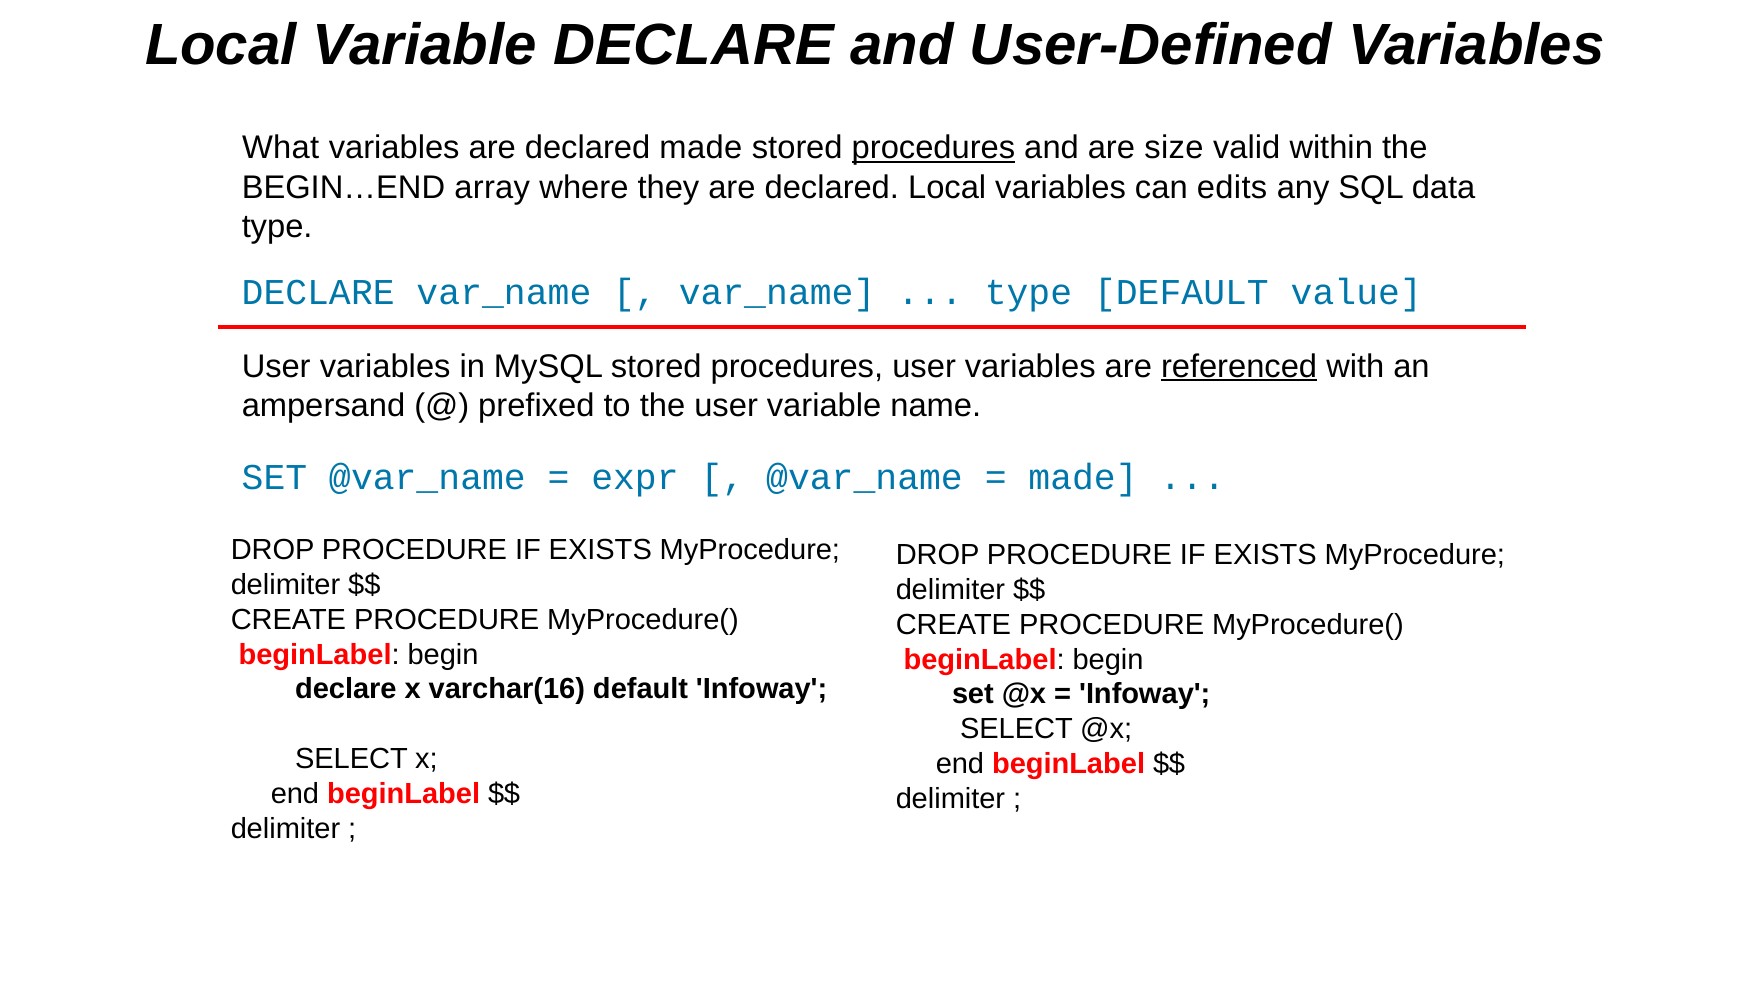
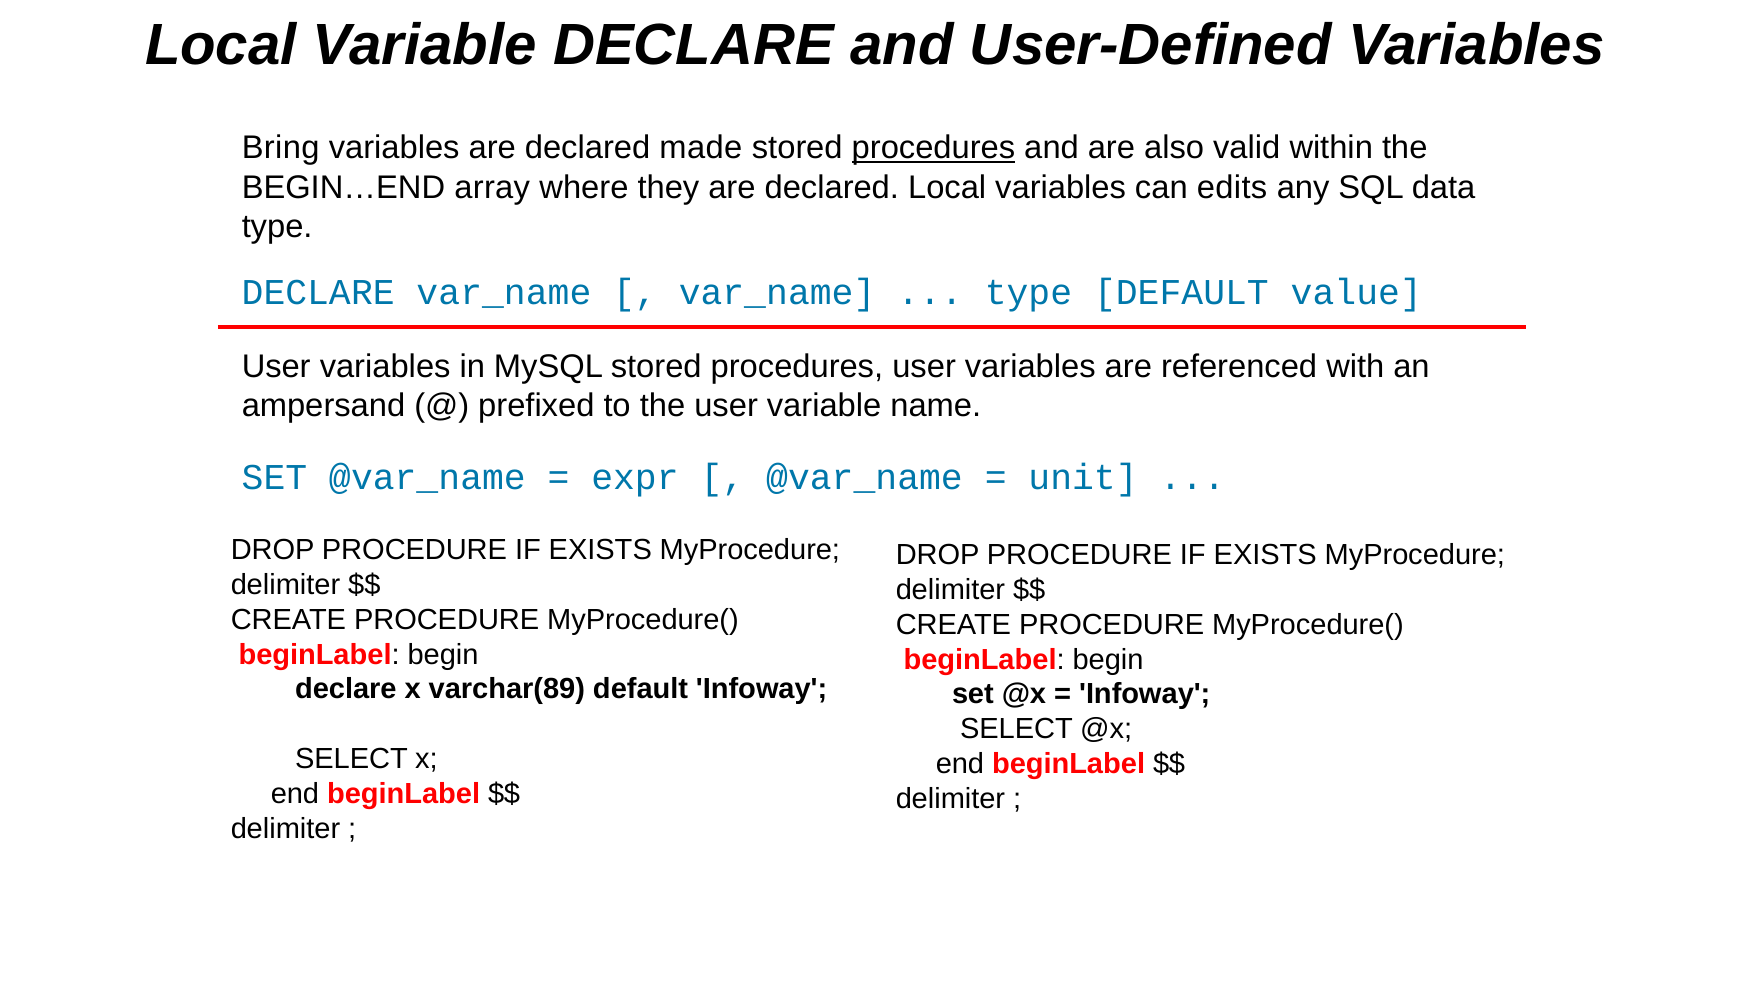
What: What -> Bring (281, 148)
size: size -> also (1174, 148)
referenced underline: present -> none (1239, 366)
made: made -> unit (1083, 478)
varchar(16: varchar(16 -> varchar(89 (507, 689)
